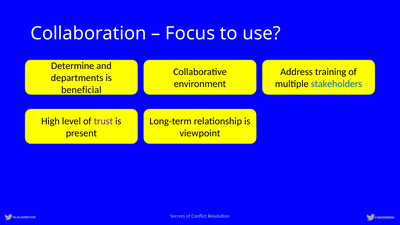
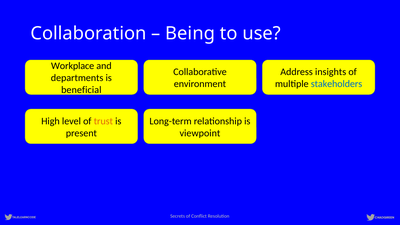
Focus: Focus -> Being (190, 34)
Determine: Determine -> Workplace (73, 66)
training: training -> insights (331, 72)
trust colour: purple -> orange (103, 121)
